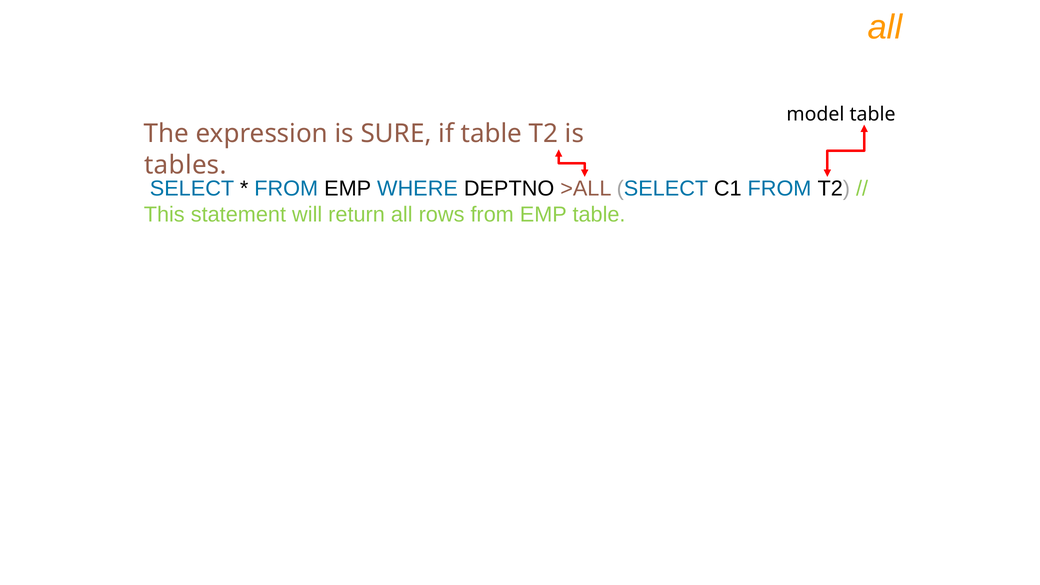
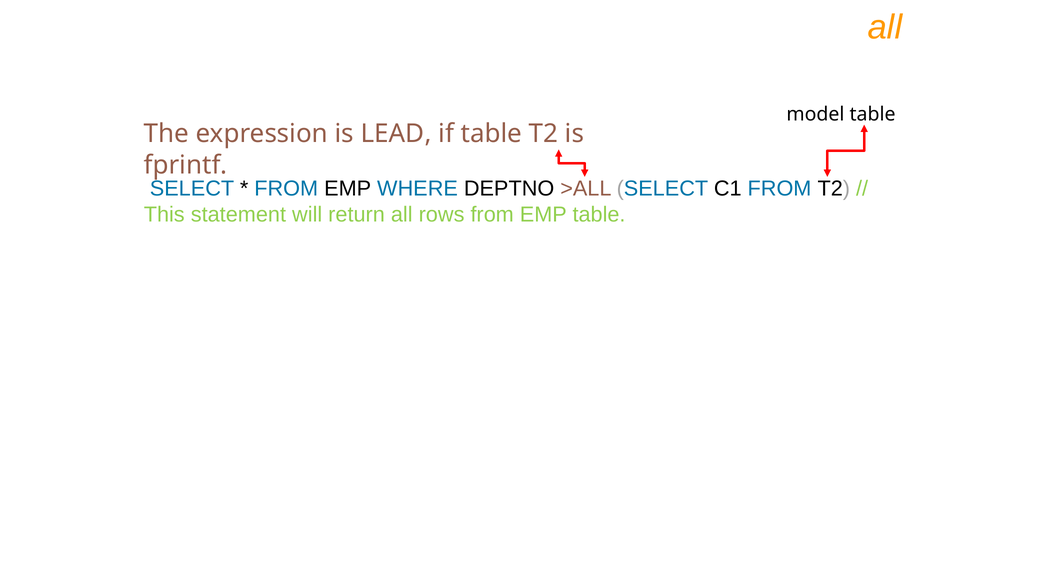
SURE: SURE -> LEAD (396, 134)
tables: tables -> fprintf (186, 165)
